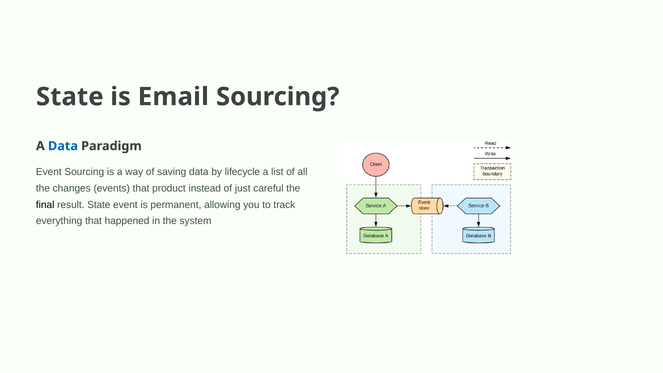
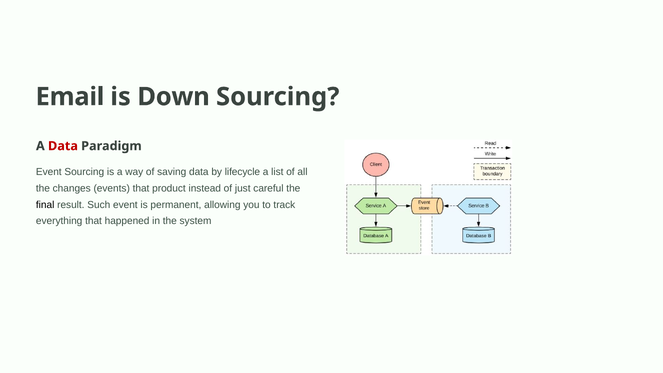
State: State -> Email (70, 97)
Email: Email -> Down (174, 97)
Data colour: blue -> red (63, 146)
result State: State -> Such (99, 205)
